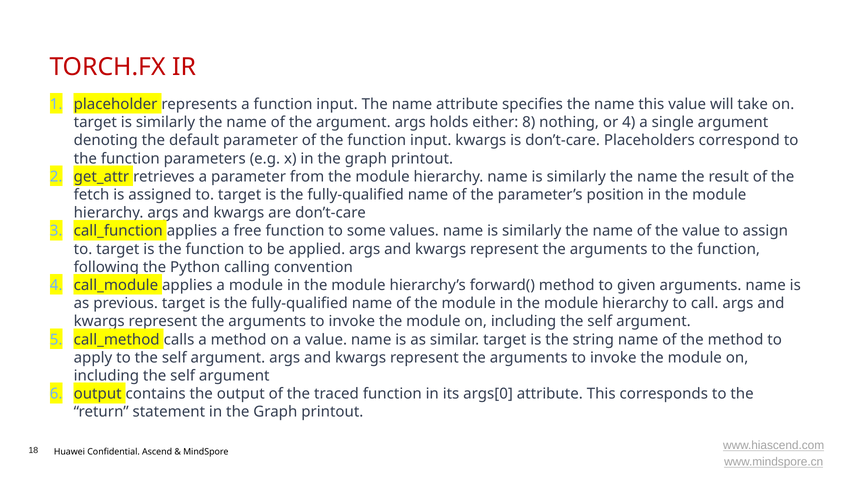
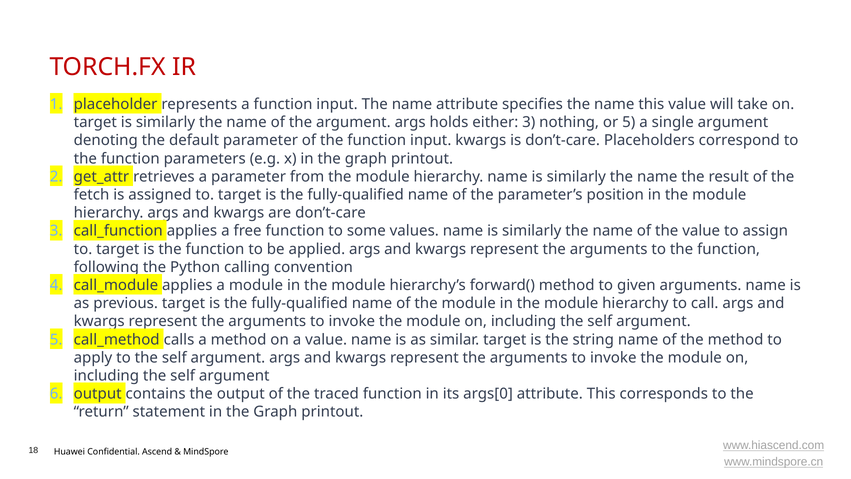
either 8: 8 -> 3 (529, 122)
or 4: 4 -> 5 (629, 122)
